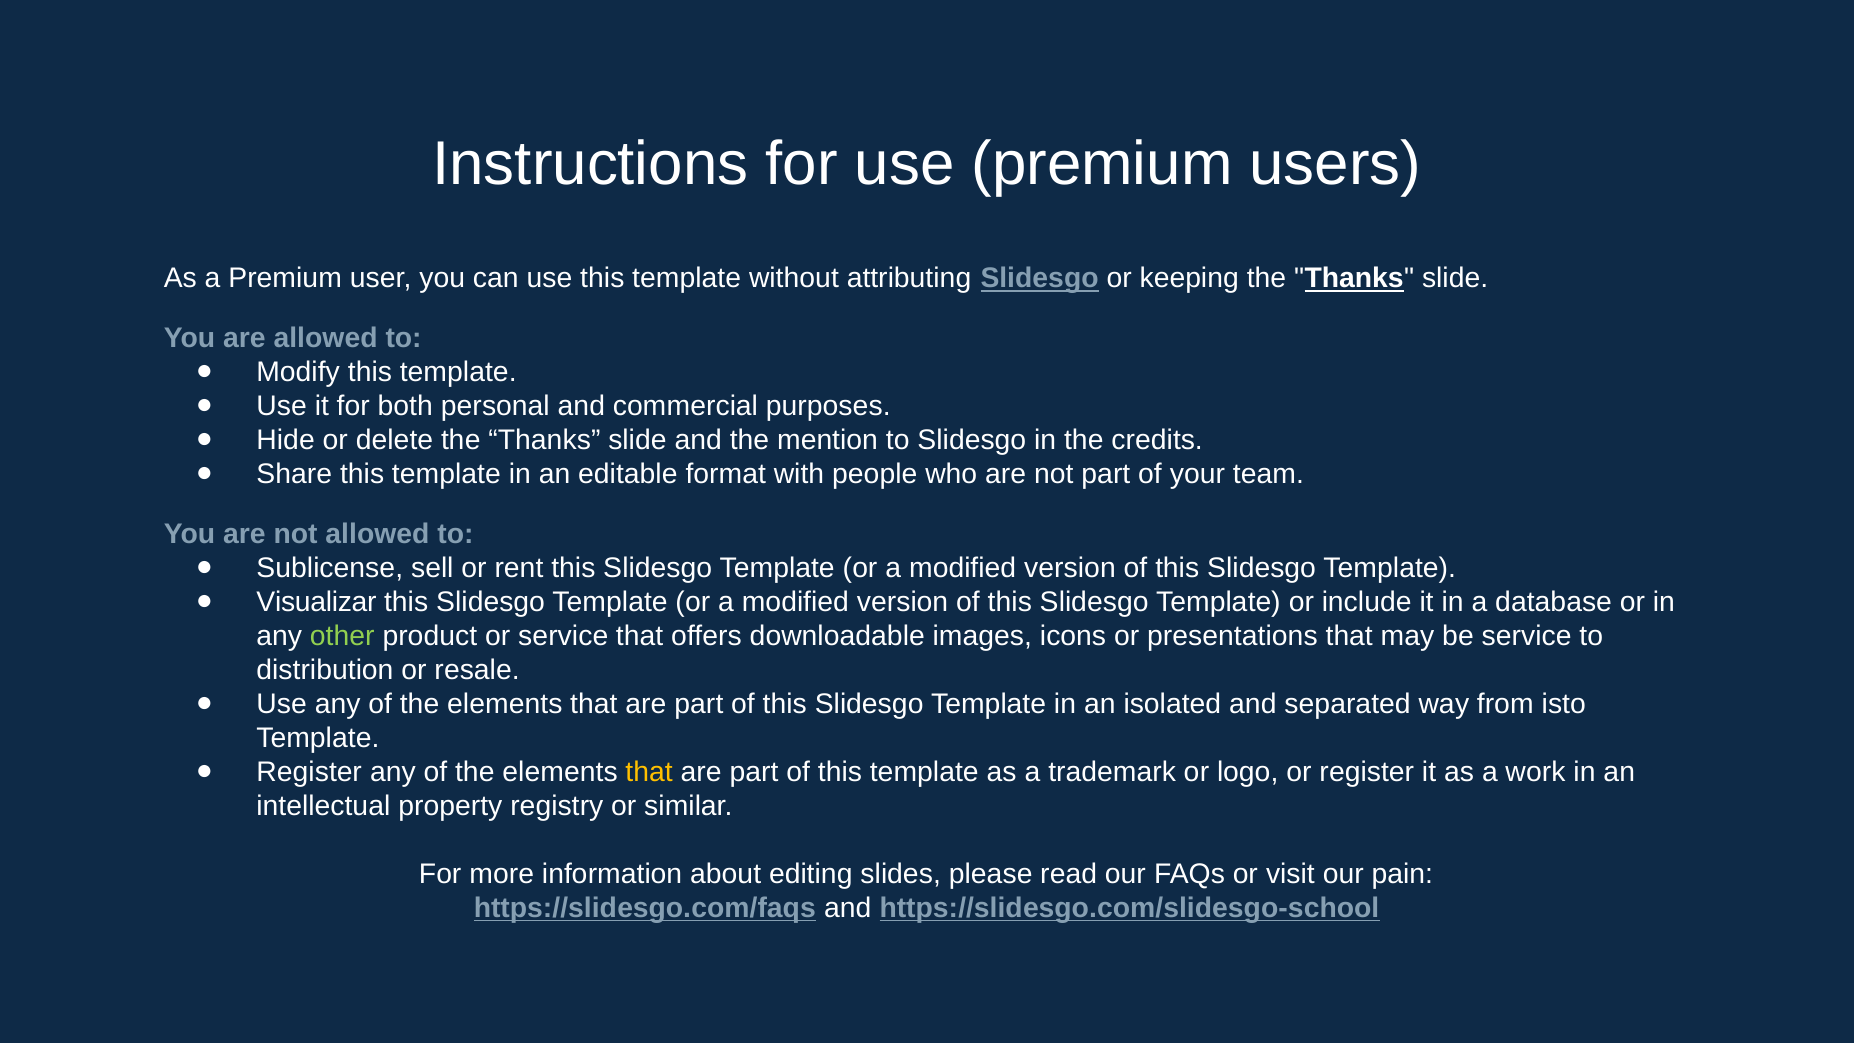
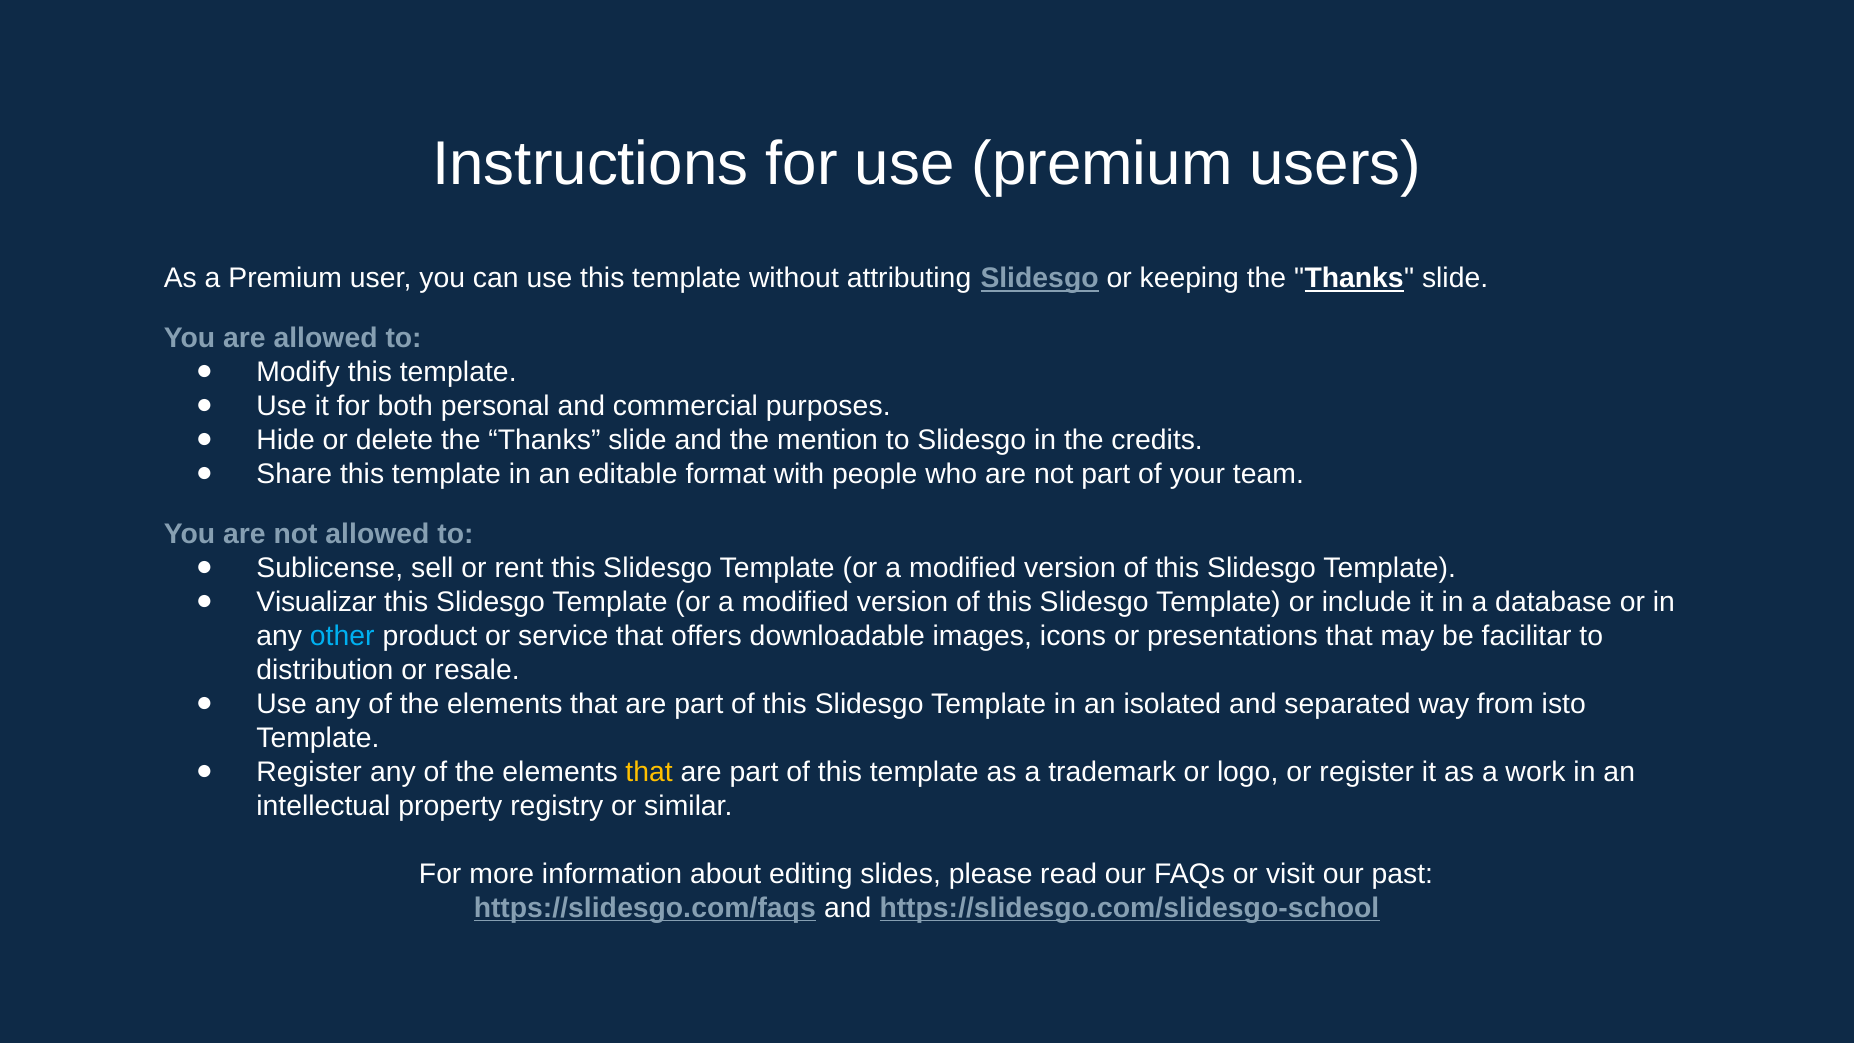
other colour: light green -> light blue (342, 636)
be service: service -> facilitar (1527, 636)
pain: pain -> past (1402, 874)
